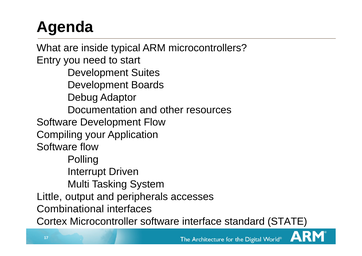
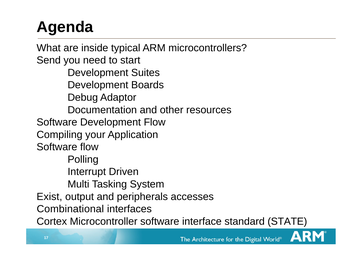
Entry: Entry -> Send (49, 60)
Little: Little -> Exist (49, 196)
